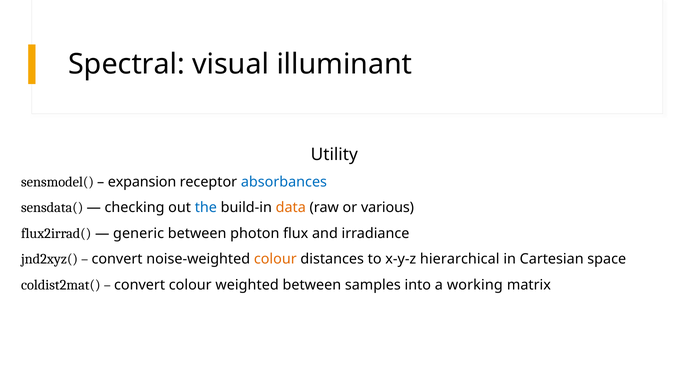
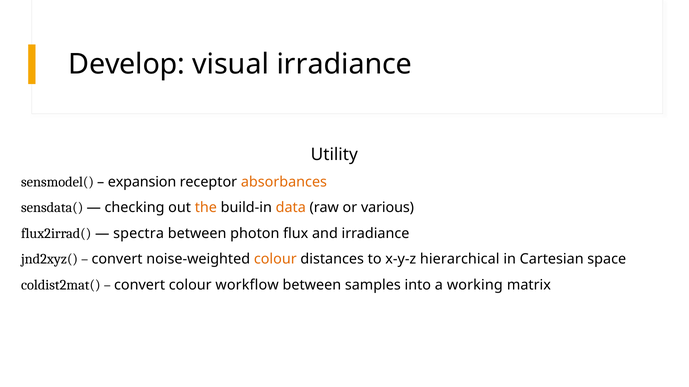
Spectral: Spectral -> Develop (127, 64)
visual illuminant: illuminant -> irradiance (344, 64)
absorbances colour: blue -> orange (284, 182)
the colour: blue -> orange (206, 208)
generic: generic -> spectra (139, 234)
weighted: weighted -> workflow (247, 285)
